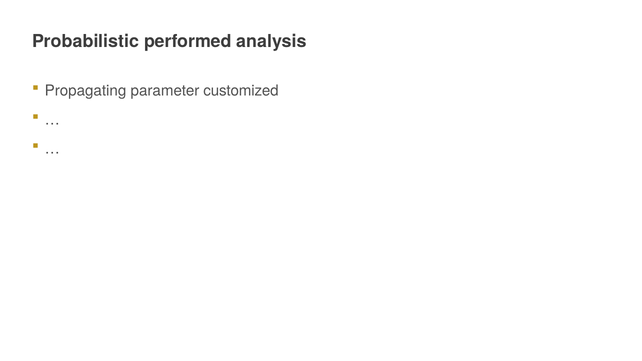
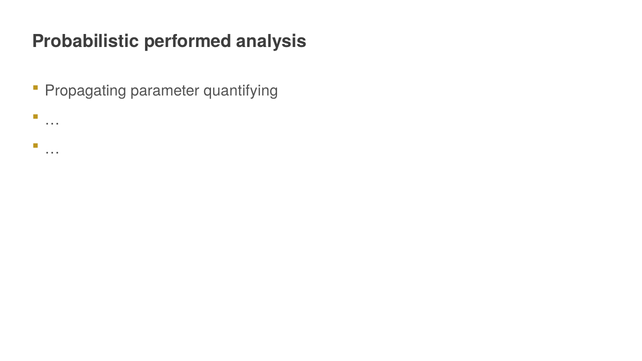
customized: customized -> quantifying (241, 91)
